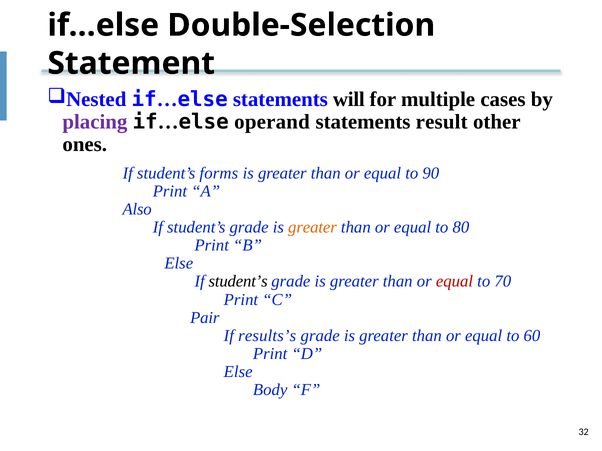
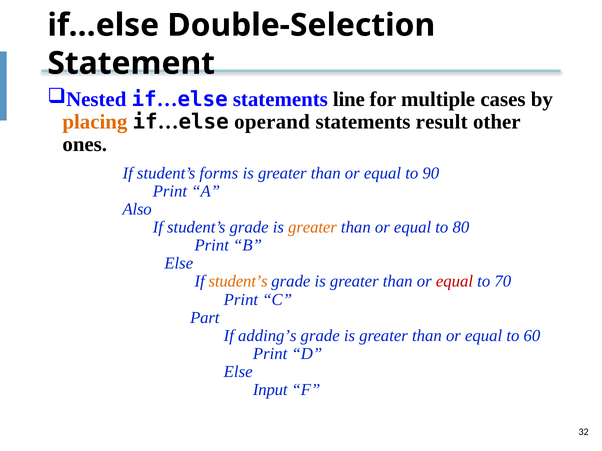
will: will -> line (349, 99)
placing colour: purple -> orange (95, 122)
student’s colour: black -> orange (238, 282)
Pair: Pair -> Part (205, 318)
results’s: results’s -> adding’s (267, 336)
Body: Body -> Input (270, 390)
